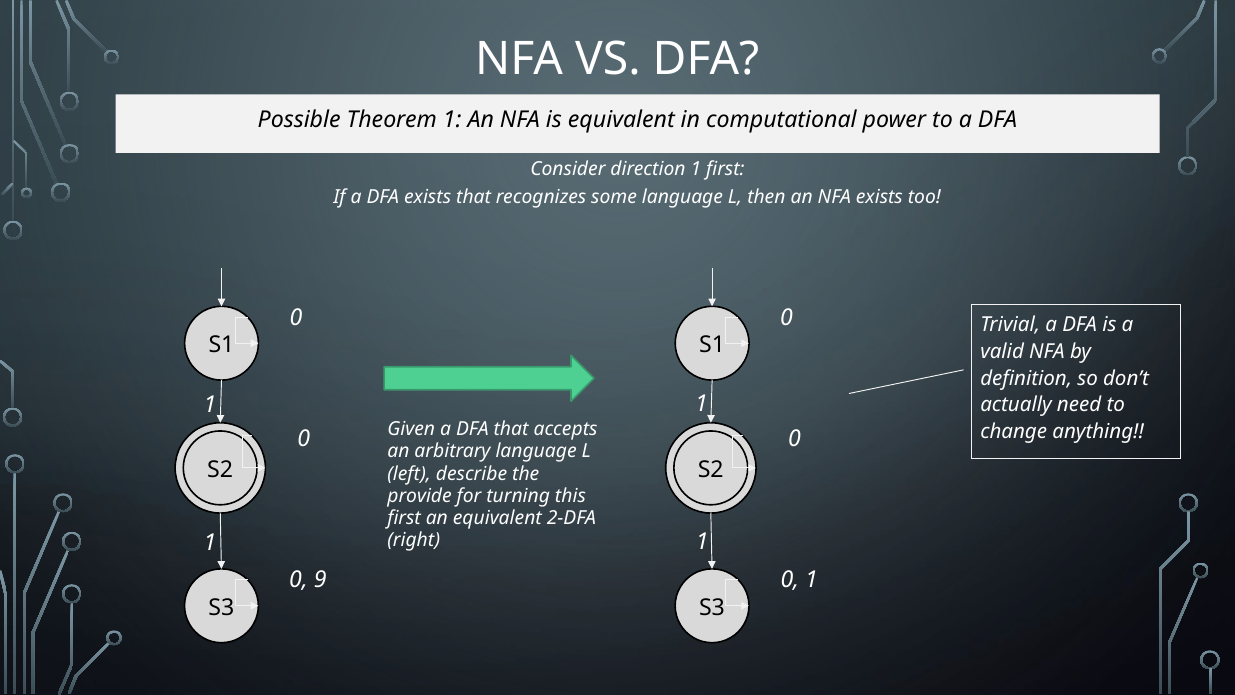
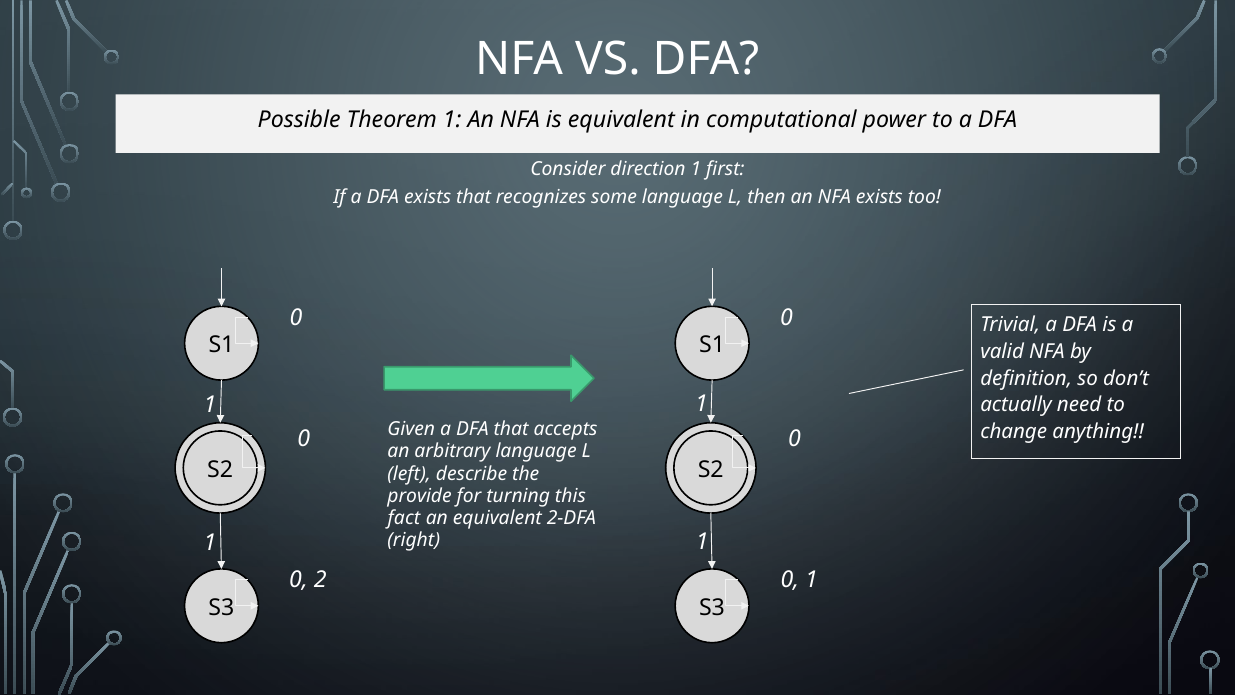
first: first -> fact (404, 518)
9: 9 -> 2 (320, 579)
